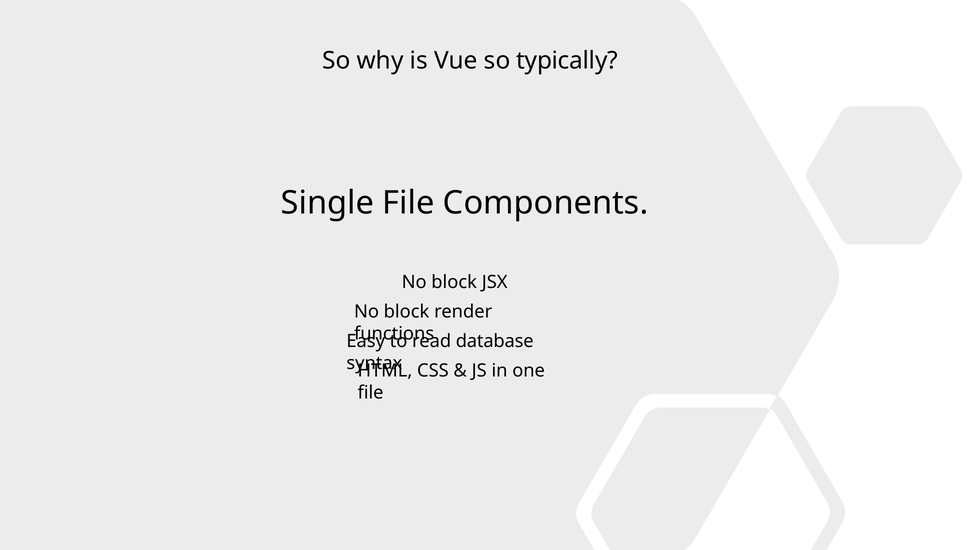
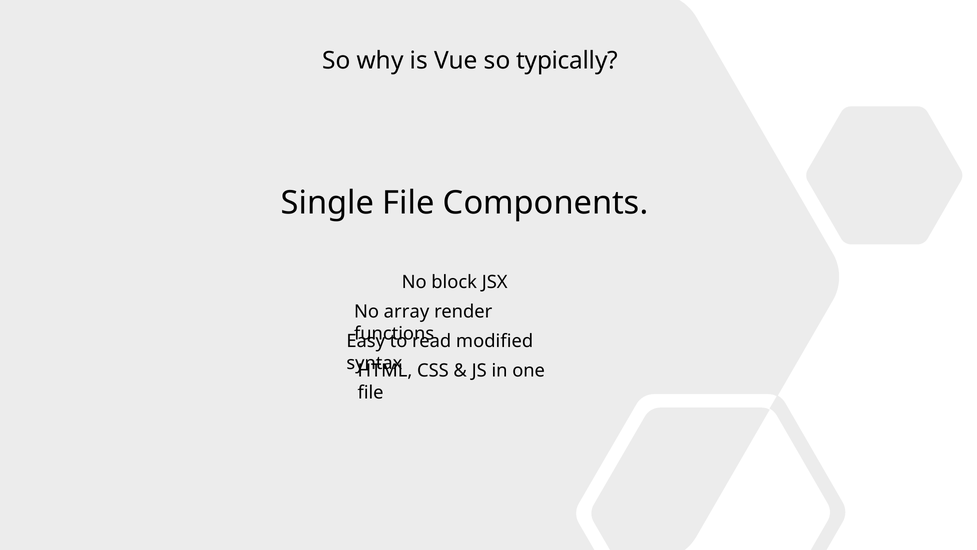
block: block -> array (406, 311)
database: database -> modified (495, 341)
